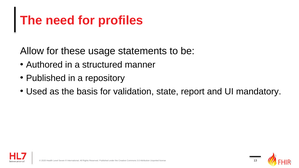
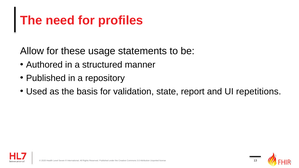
mandatory: mandatory -> repetitions (259, 92)
